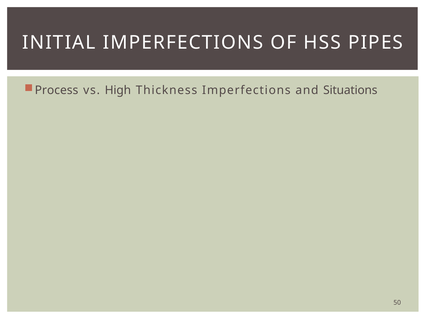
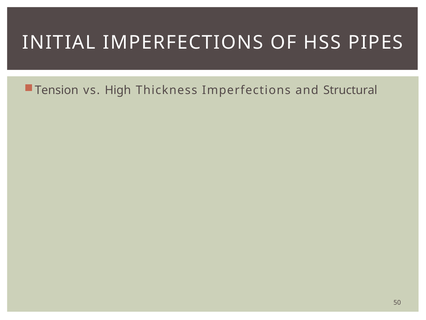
Process: Process -> Tension (57, 90)
Situations: Situations -> Structural (350, 90)
